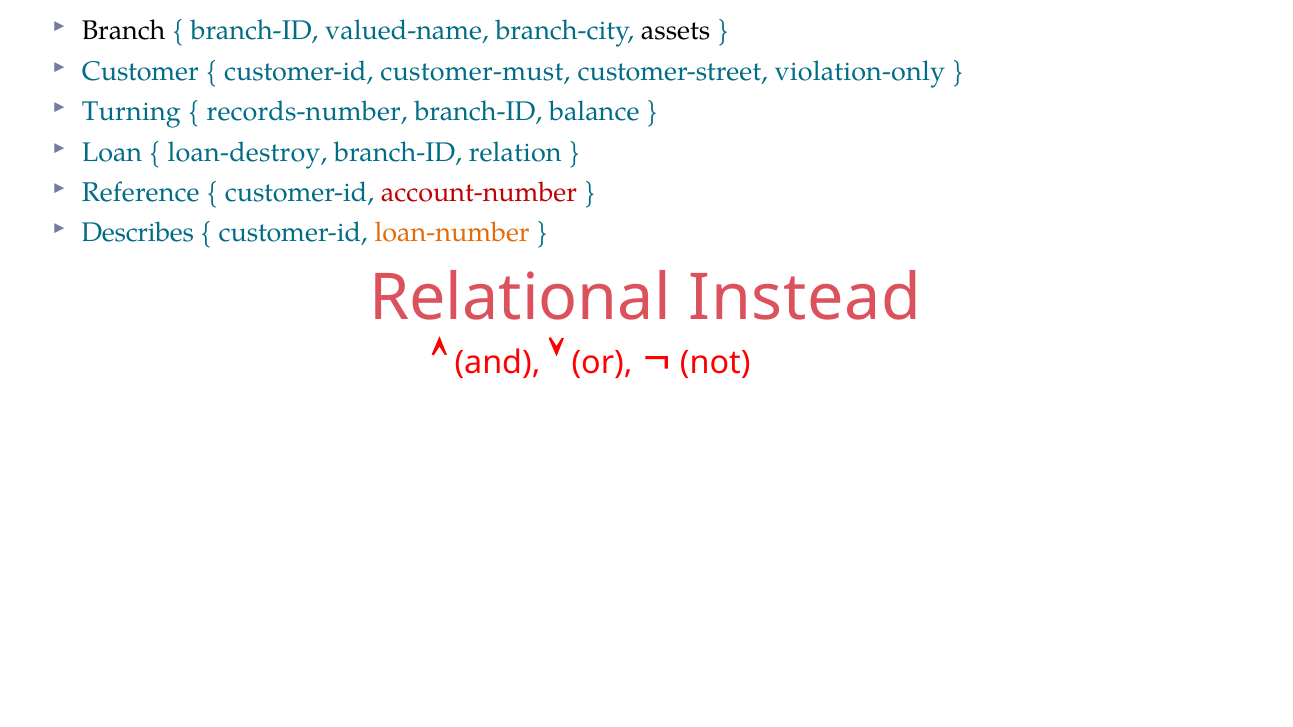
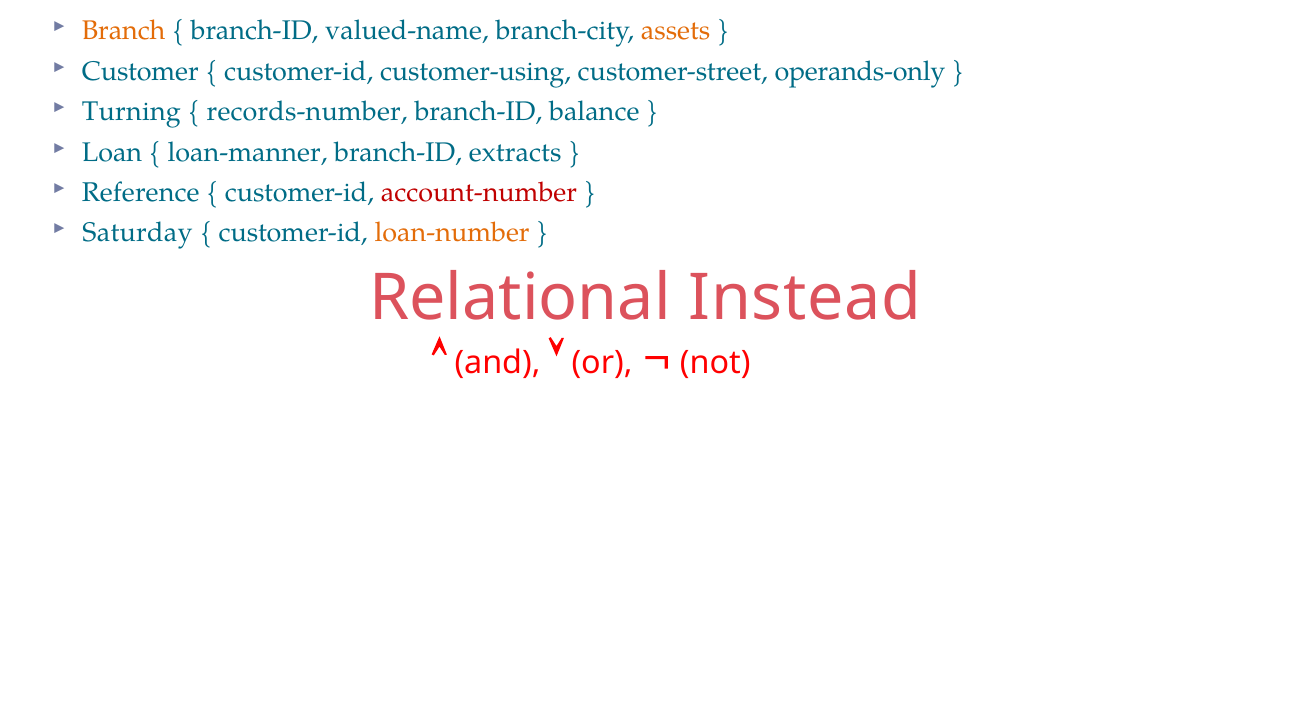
Branch colour: black -> orange (124, 31)
assets colour: black -> orange (676, 31)
customer-must: customer-must -> customer-using (476, 71)
violation-only: violation-only -> operands-only (860, 71)
loan-destroy: loan-destroy -> loan-manner (248, 152)
relation: relation -> extracts (515, 152)
Describes: Describes -> Saturday (137, 233)
